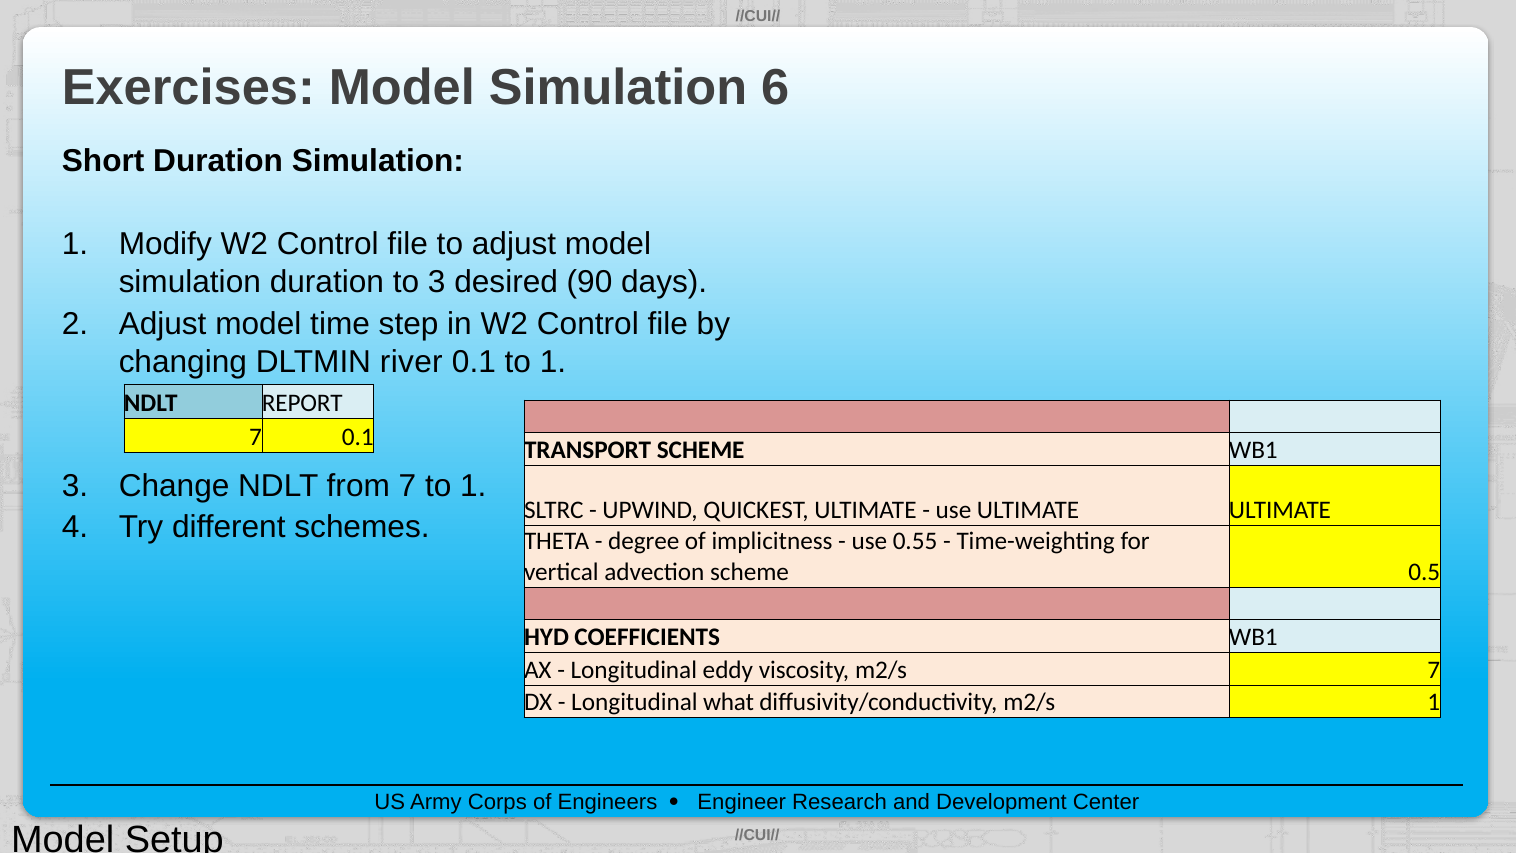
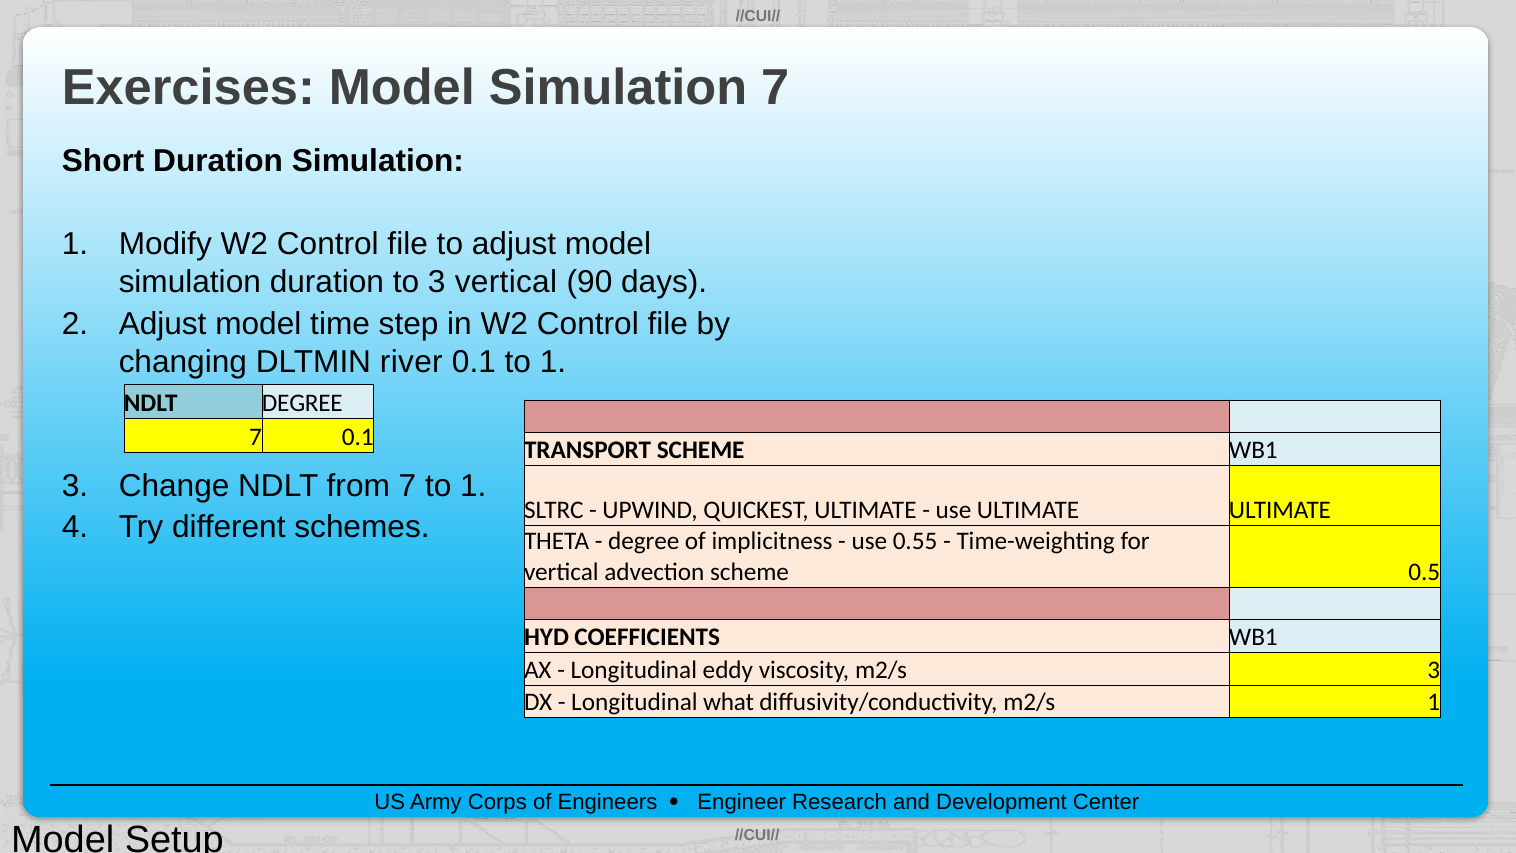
Simulation 6: 6 -> 7 (775, 88)
3 desired: desired -> vertical (506, 282)
NDLT REPORT: REPORT -> DEGREE (302, 403)
m2/s 7: 7 -> 3 (1434, 670)
